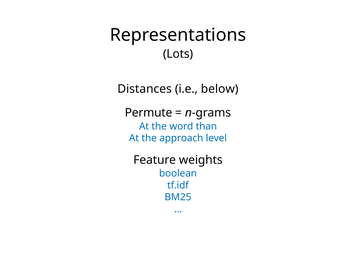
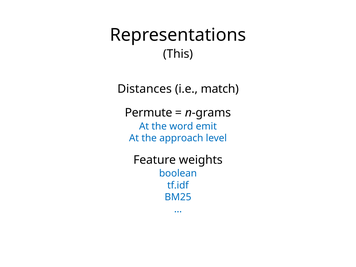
Lots: Lots -> This (178, 54)
below: below -> match (220, 89)
than: than -> emit (206, 126)
